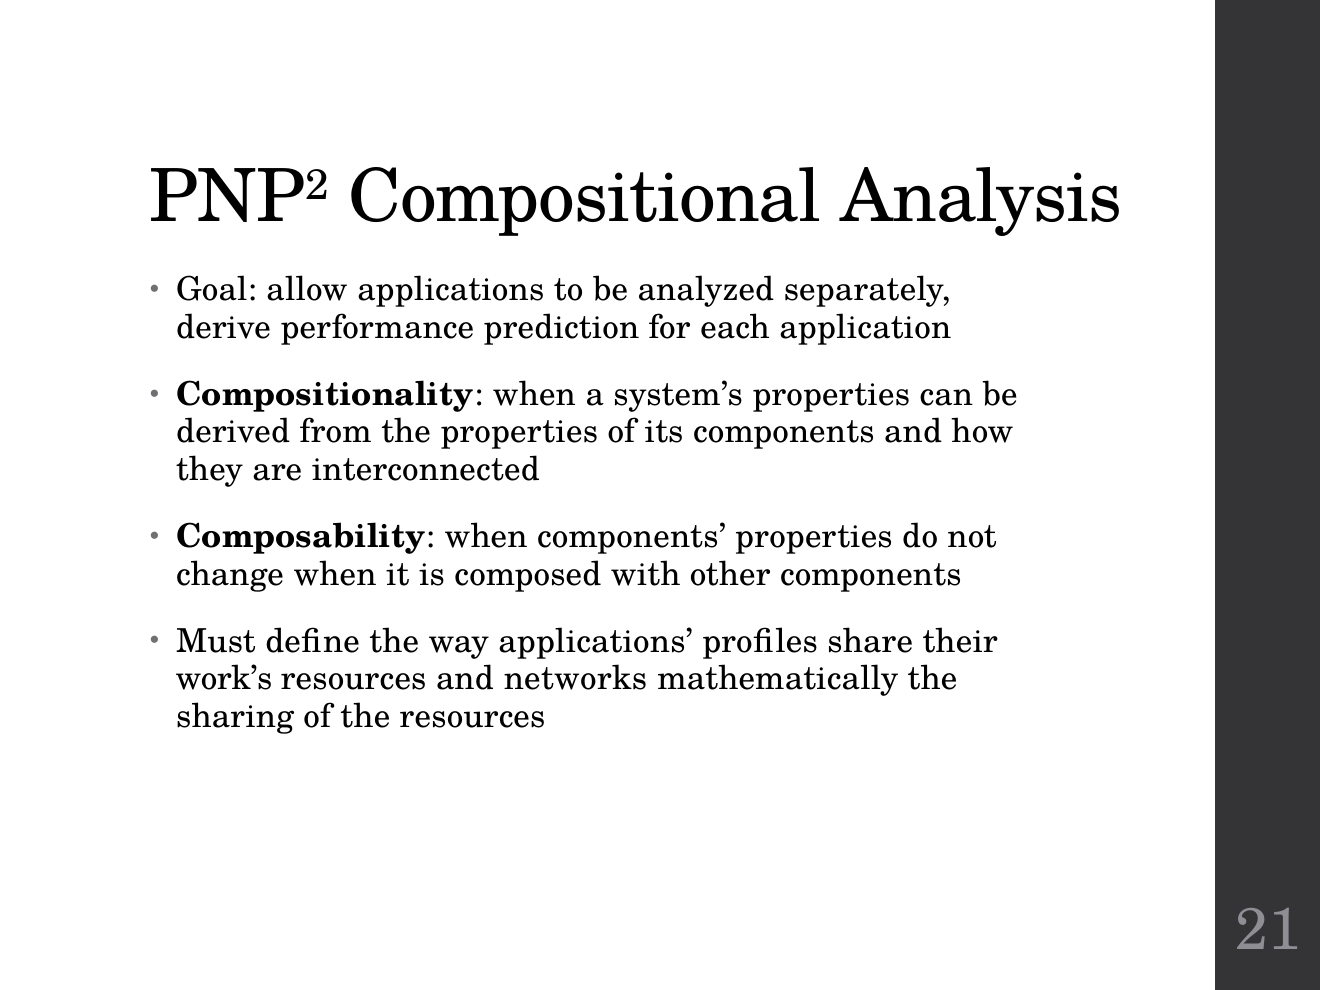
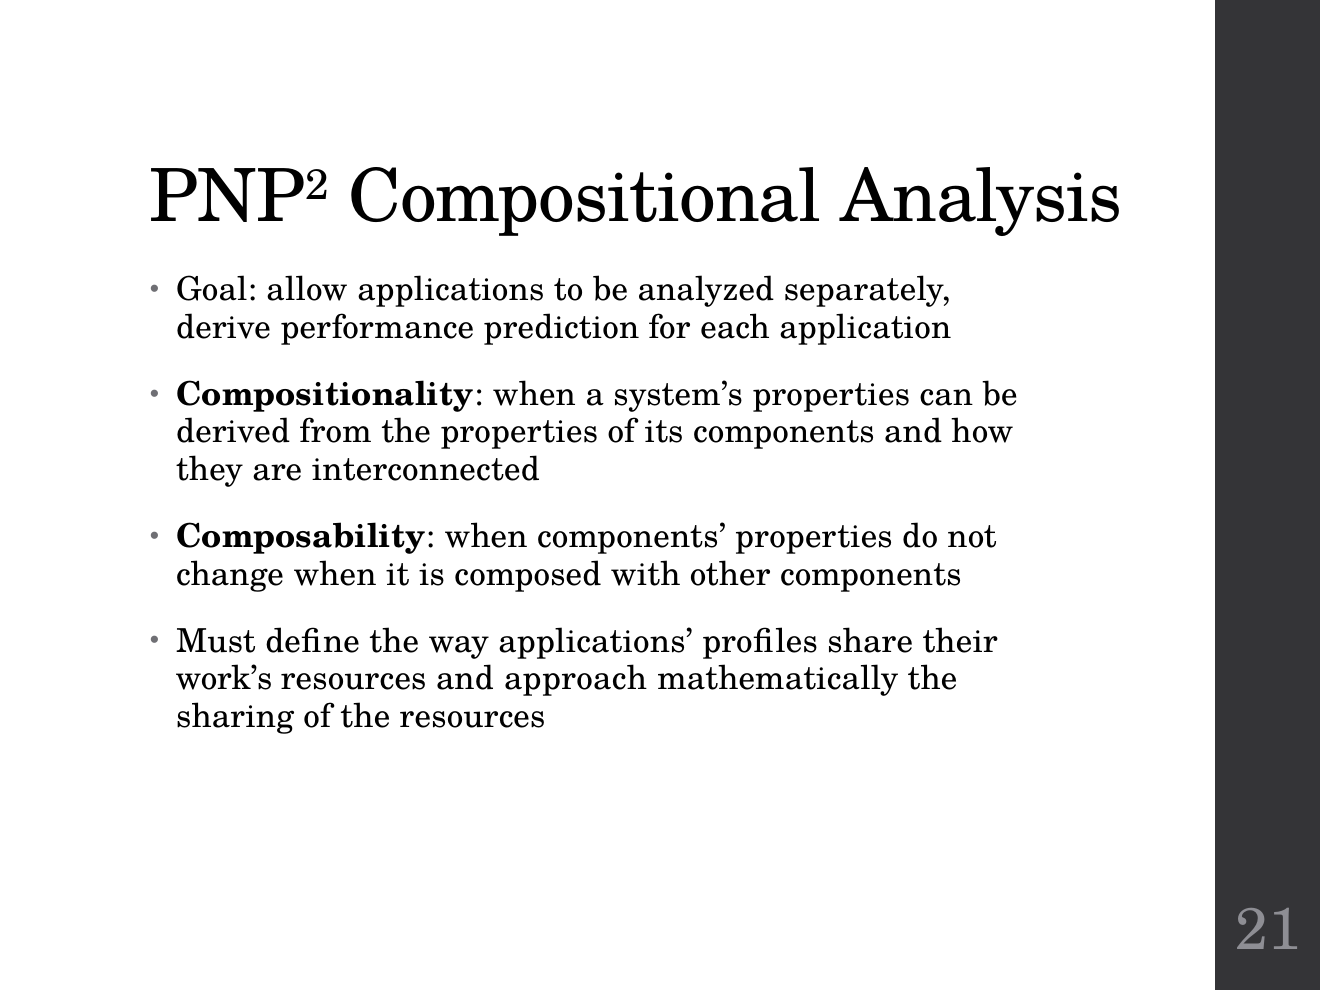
networks: networks -> approach (575, 679)
